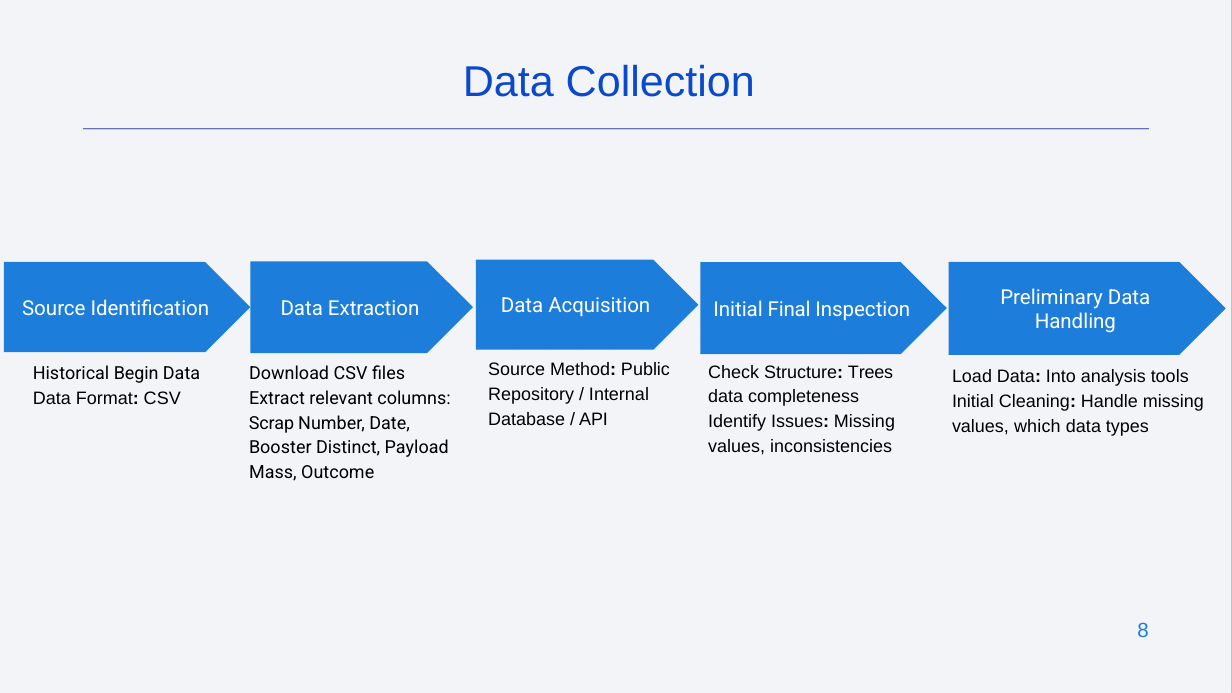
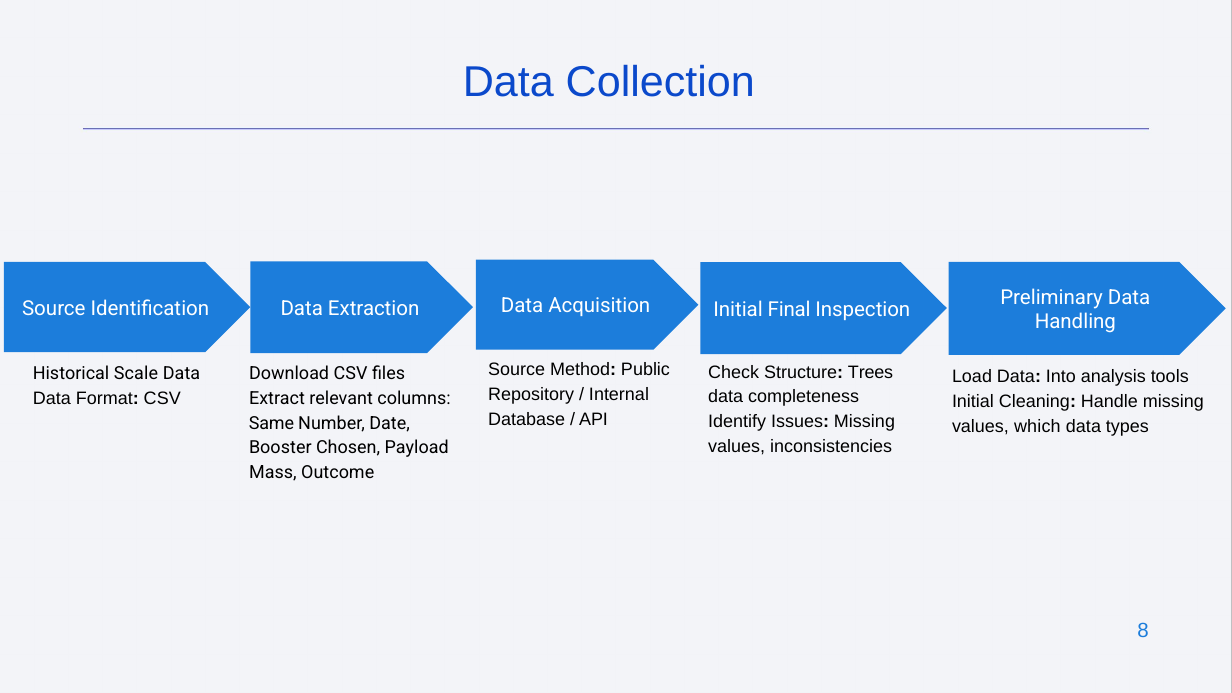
Begin: Begin -> Scale (136, 373)
Scrap: Scrap -> Same (271, 423)
Distinct: Distinct -> Chosen (348, 448)
